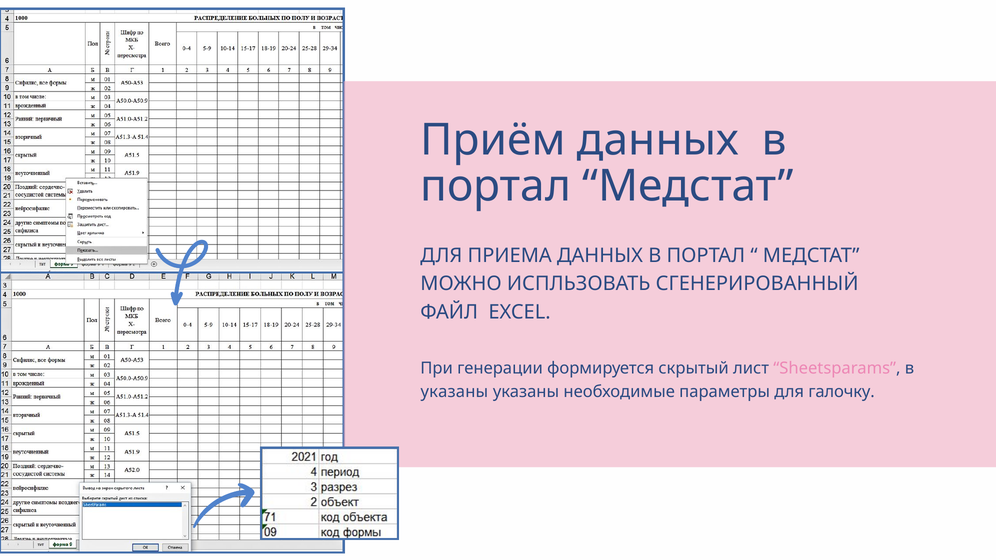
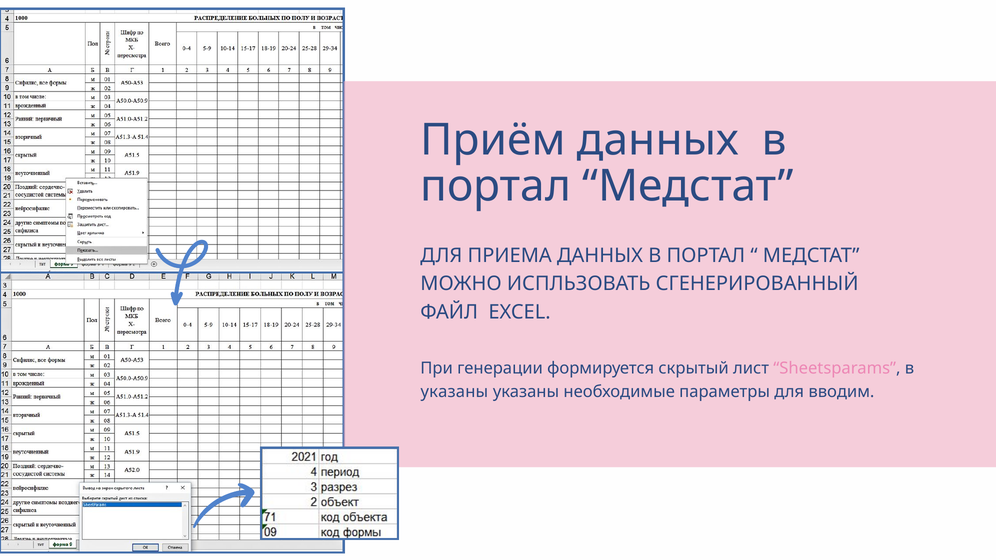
галочку: галочку -> вводим (841, 392)
